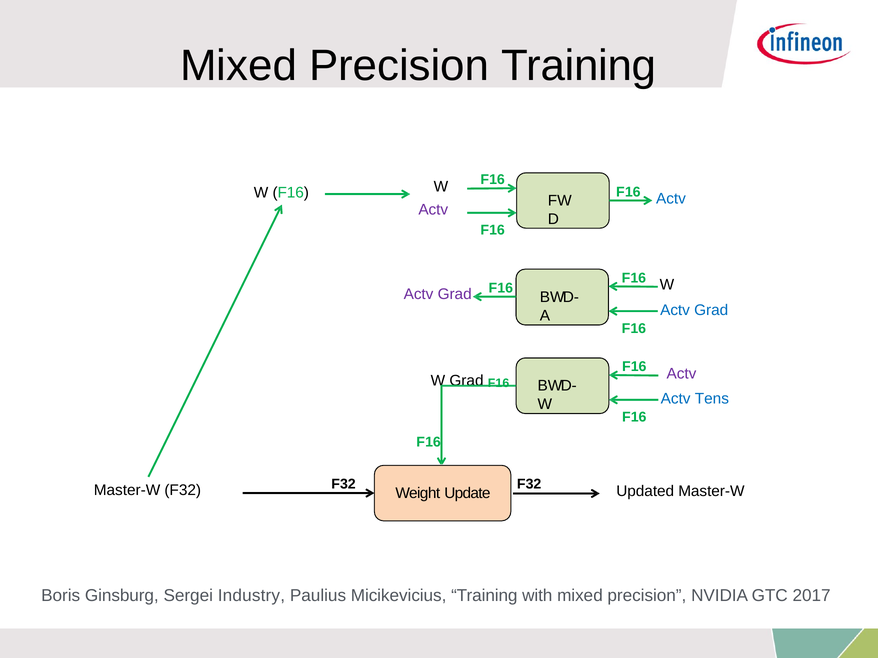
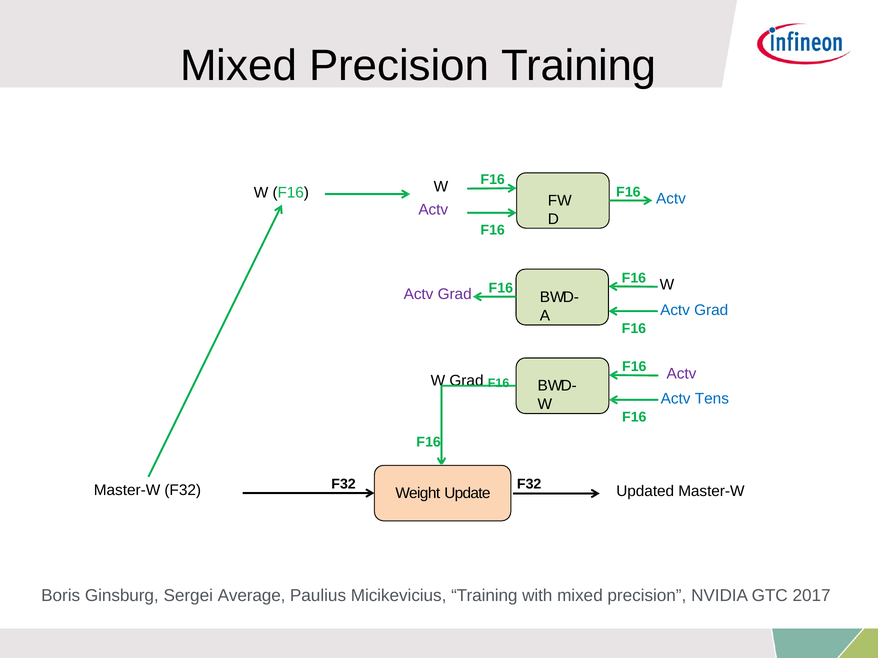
Industry: Industry -> Average (252, 596)
